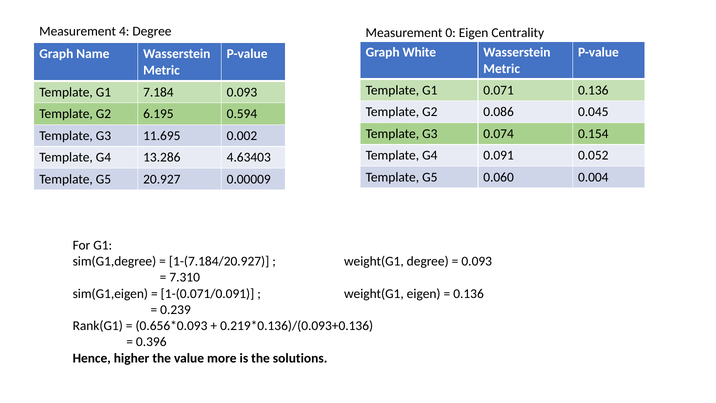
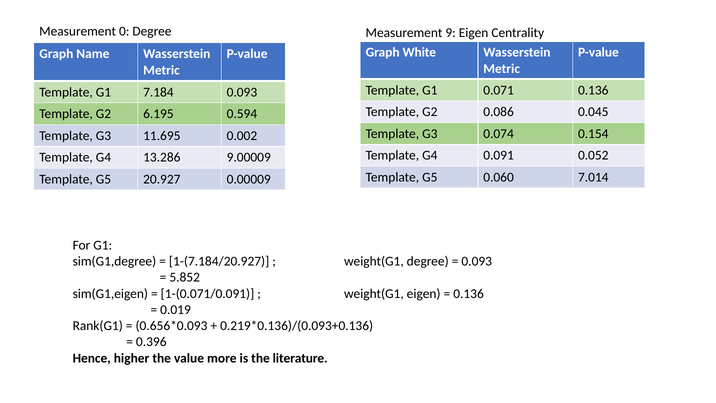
4: 4 -> 0 (124, 31)
0: 0 -> 9 (451, 33)
4.63403: 4.63403 -> 9.00009 (249, 157)
0.004: 0.004 -> 7.014 (593, 177)
7.310: 7.310 -> 5.852 (185, 277)
0.239: 0.239 -> 0.019 (176, 310)
solutions: solutions -> literature (300, 358)
